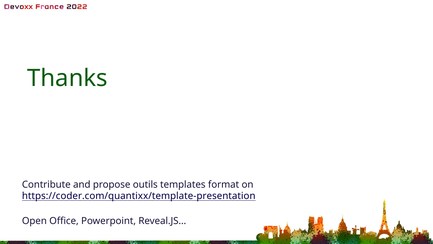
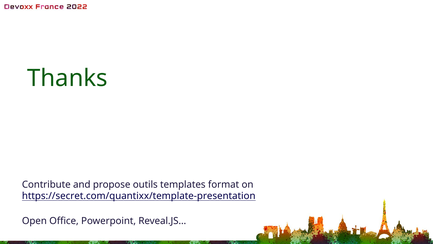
https://coder.com/quantixx/template-presentation: https://coder.com/quantixx/template-presentation -> https://secret.com/quantixx/template-presentation (139, 196)
